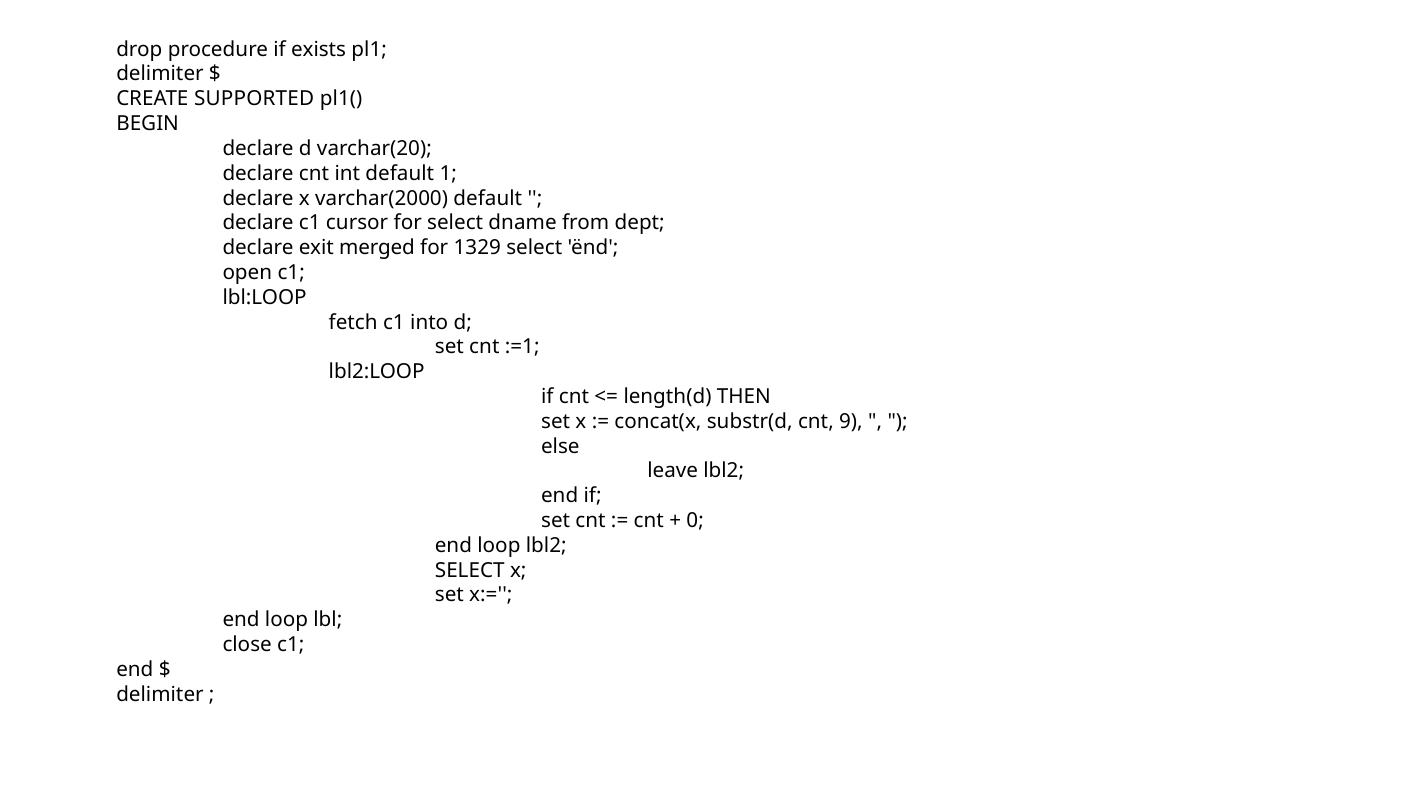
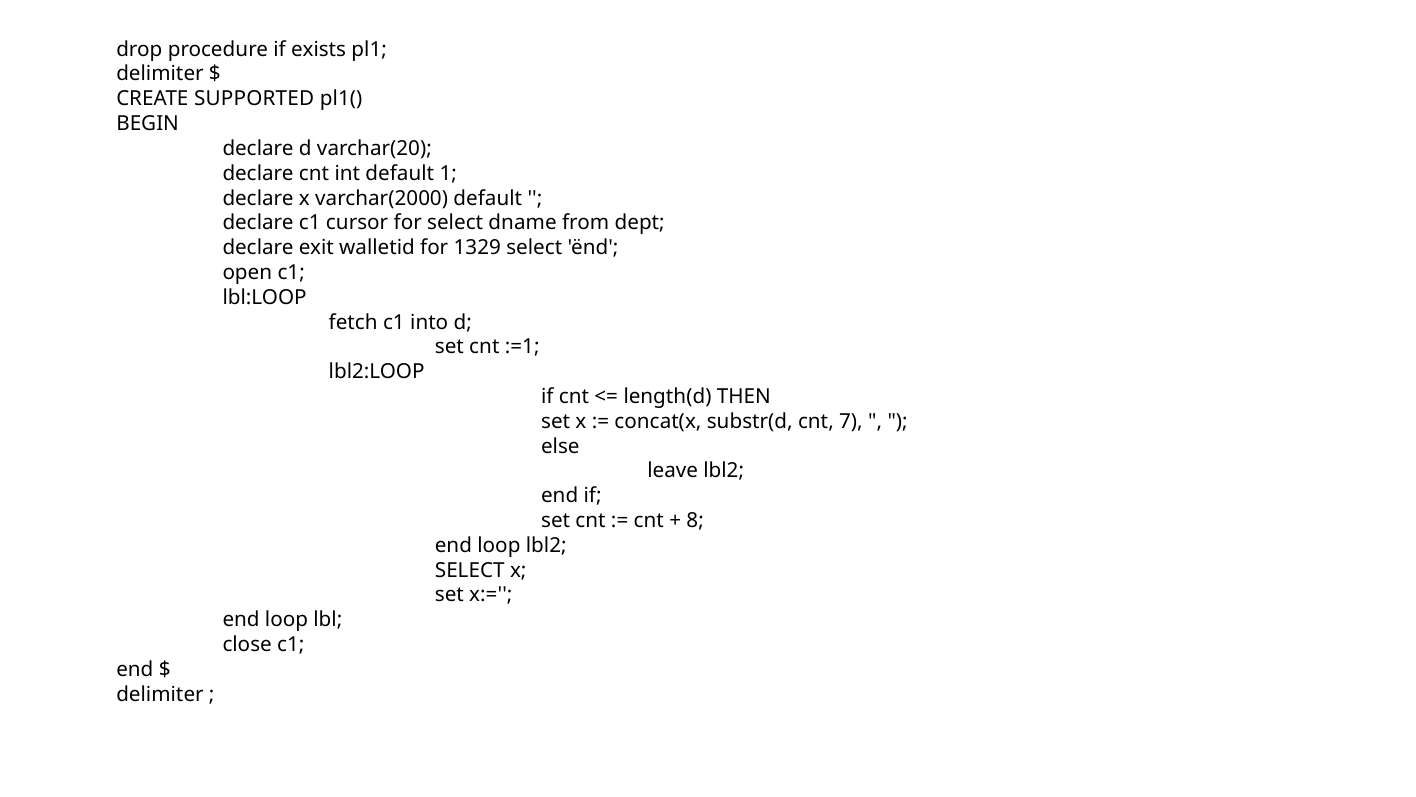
merged: merged -> walletid (377, 248)
9: 9 -> 7 (851, 421)
0: 0 -> 8 (695, 520)
